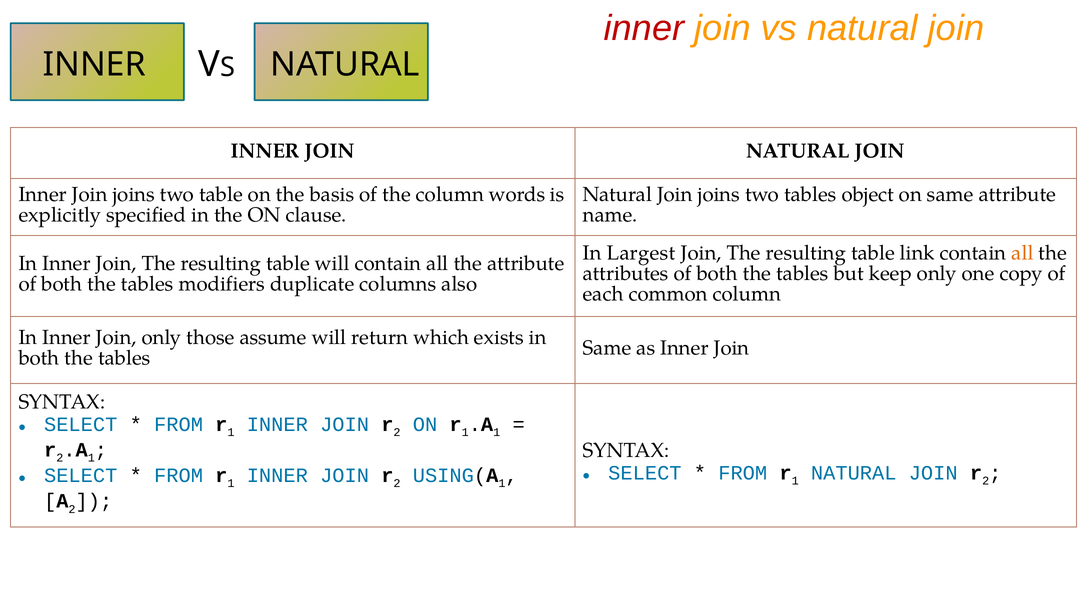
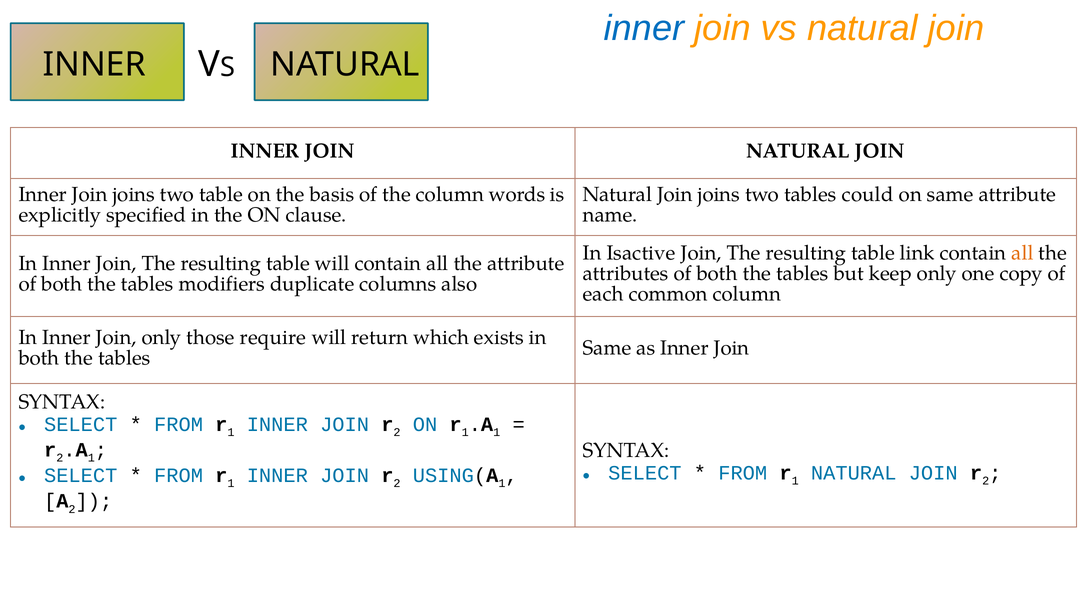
inner colour: red -> blue (644, 28)
object: object -> could (868, 195)
Largest: Largest -> Isactive (641, 253)
assume: assume -> require (273, 338)
